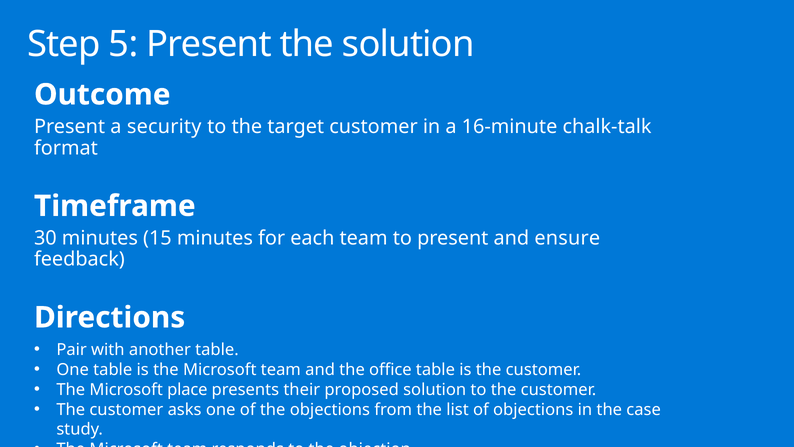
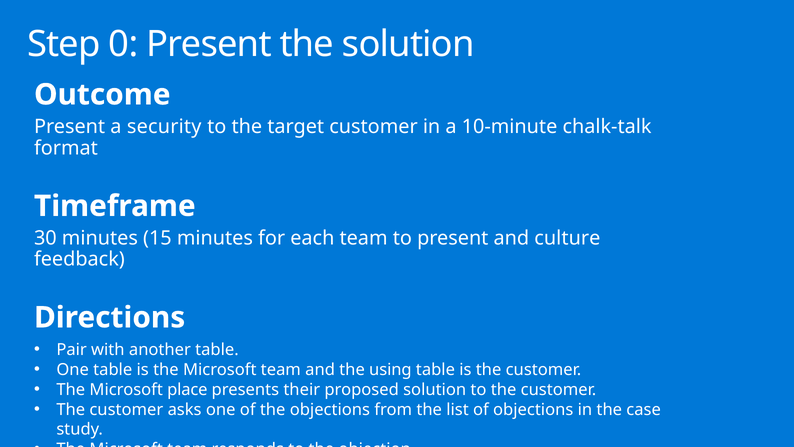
5: 5 -> 0 (124, 44)
16-minute: 16-minute -> 10-minute (510, 126)
ensure: ensure -> culture (567, 238)
office: office -> using (390, 369)
